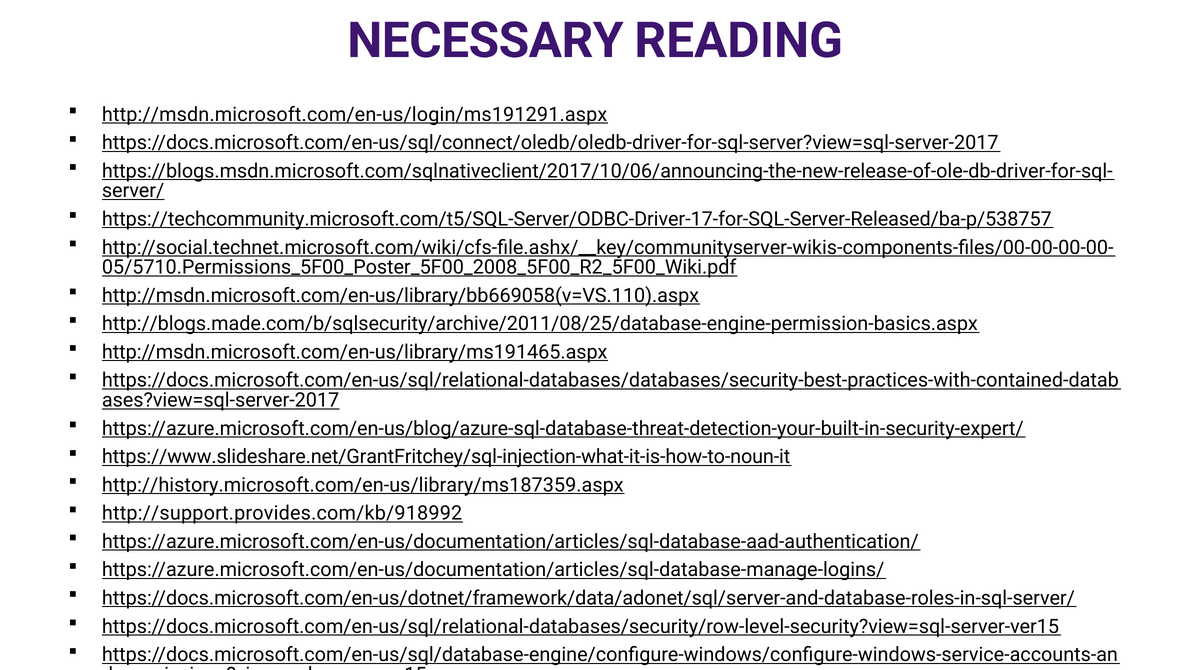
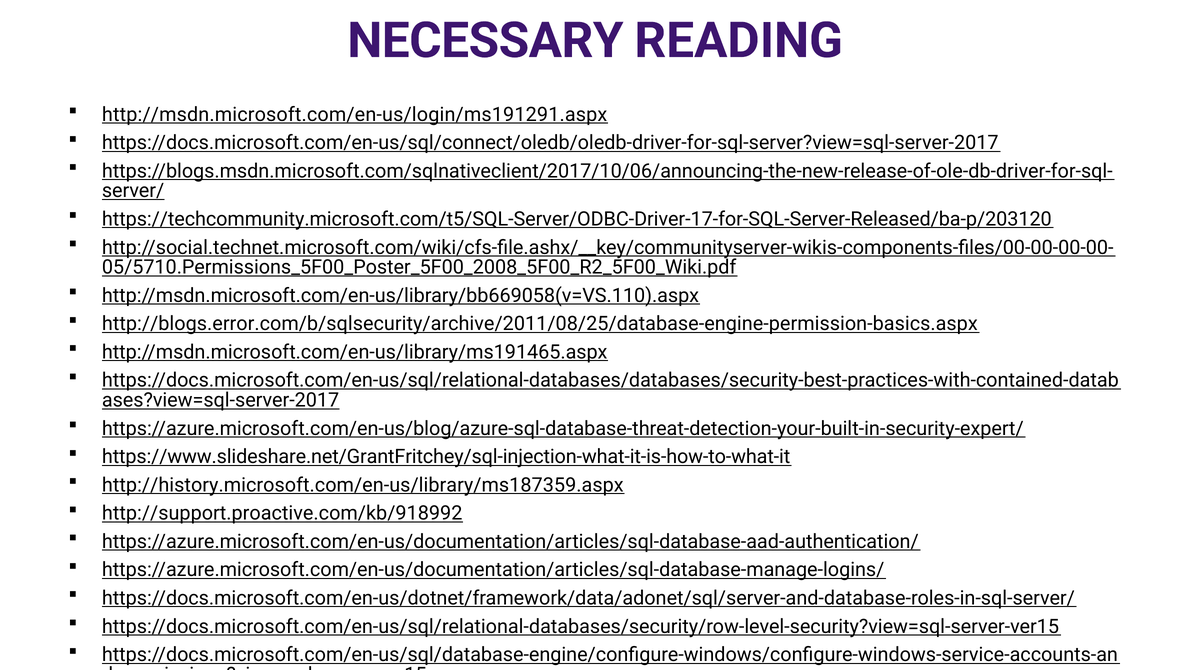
https://techcommunity.microsoft.com/t5/SQL-Server/ODBC-Driver-17-for-SQL-Server-Released/ba-p/538757: https://techcommunity.microsoft.com/t5/SQL-Server/ODBC-Driver-17-for-SQL-Server-Released/ba-p/538757 -> https://techcommunity.microsoft.com/t5/SQL-Server/ODBC-Driver-17-for-SQL-Server-Released/ba-p/203120 (577, 219)
http://blogs.made.com/b/sqlsecurity/archive/2011/08/25/database-engine-permission-basics.aspx: http://blogs.made.com/b/sqlsecurity/archive/2011/08/25/database-engine-permission-basics.aspx -> http://blogs.error.com/b/sqlsecurity/archive/2011/08/25/database-engine-permission-basics.aspx (540, 324)
https://www.slideshare.net/GrantFritchey/sql-injection-what-it-is-how-to-noun-it: https://www.slideshare.net/GrantFritchey/sql-injection-what-it-is-how-to-noun-it -> https://www.slideshare.net/GrantFritchey/sql-injection-what-it-is-how-to-what-it (446, 457)
http://support.provides.com/kb/918992: http://support.provides.com/kb/918992 -> http://support.proactive.com/kb/918992 (282, 513)
